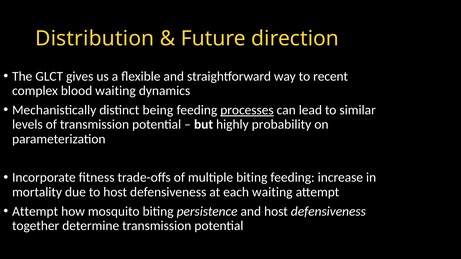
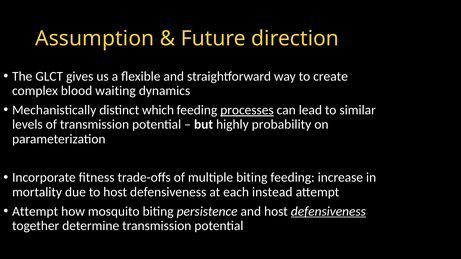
Distribution: Distribution -> Assumption (95, 39)
recent: recent -> create (331, 76)
being: being -> which (158, 110)
each waiting: waiting -> instead (272, 192)
defensiveness underline: none -> present (328, 212)
